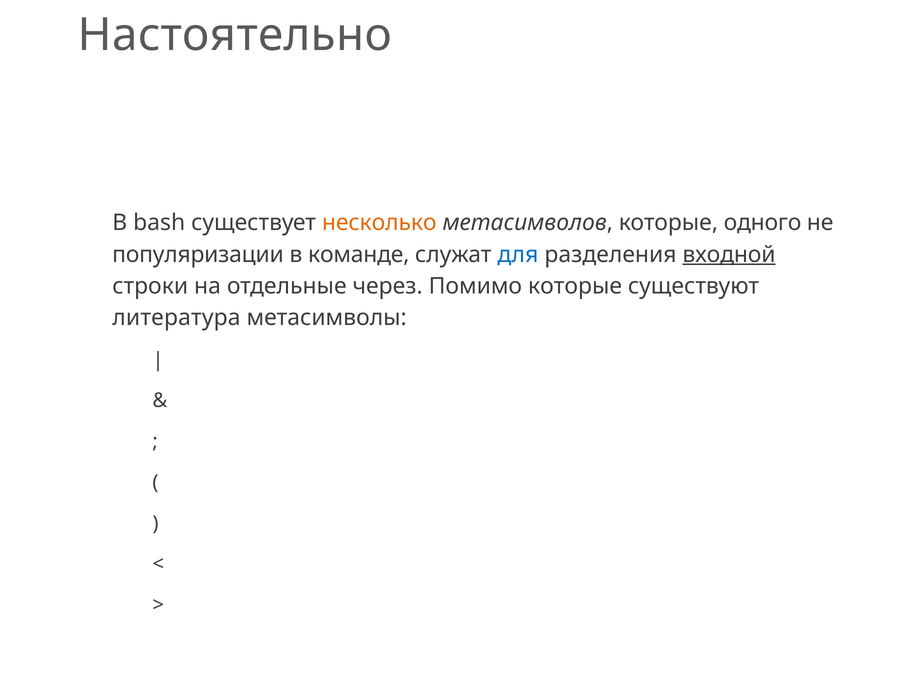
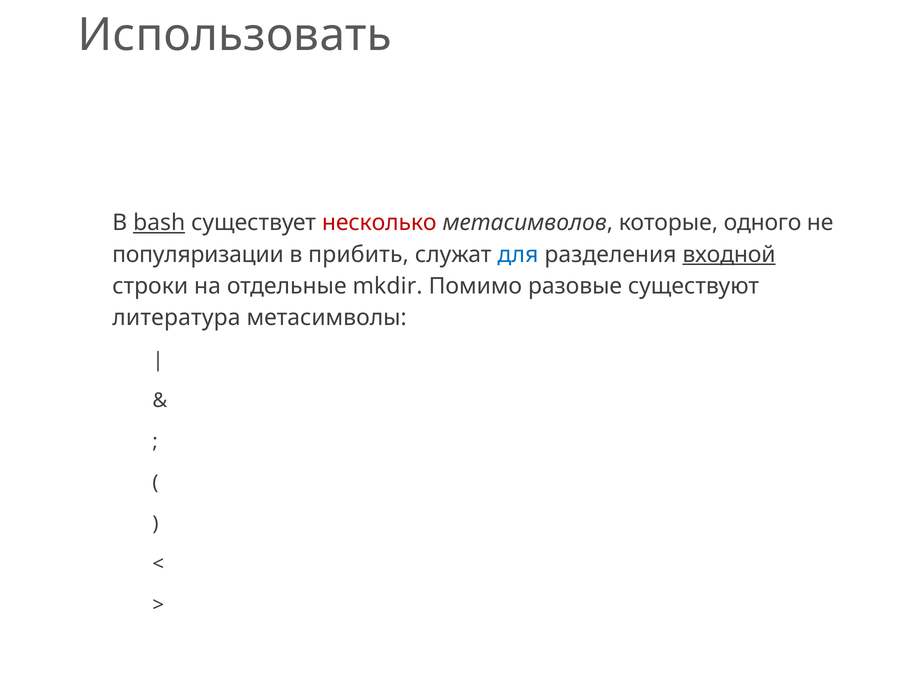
Настоятельно: Настоятельно -> Использовать (235, 35)
bash underline: none -> present (159, 223)
несколько colour: orange -> red (379, 223)
команде: команде -> прибить (359, 254)
через: через -> mkdir (388, 286)
Помимо которые: которые -> разовые (575, 286)
